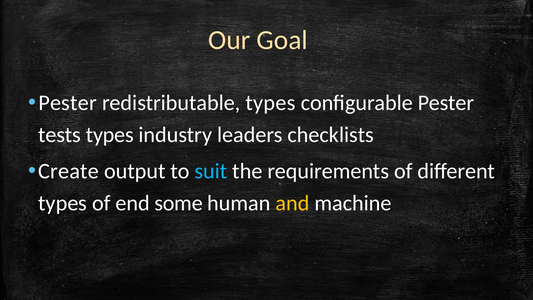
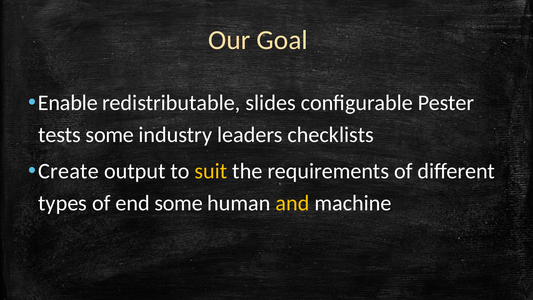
Pester: Pester -> Enable (68, 103)
redistributable types: types -> slides (271, 103)
tests types: types -> some (110, 135)
suit colour: light blue -> yellow (211, 171)
